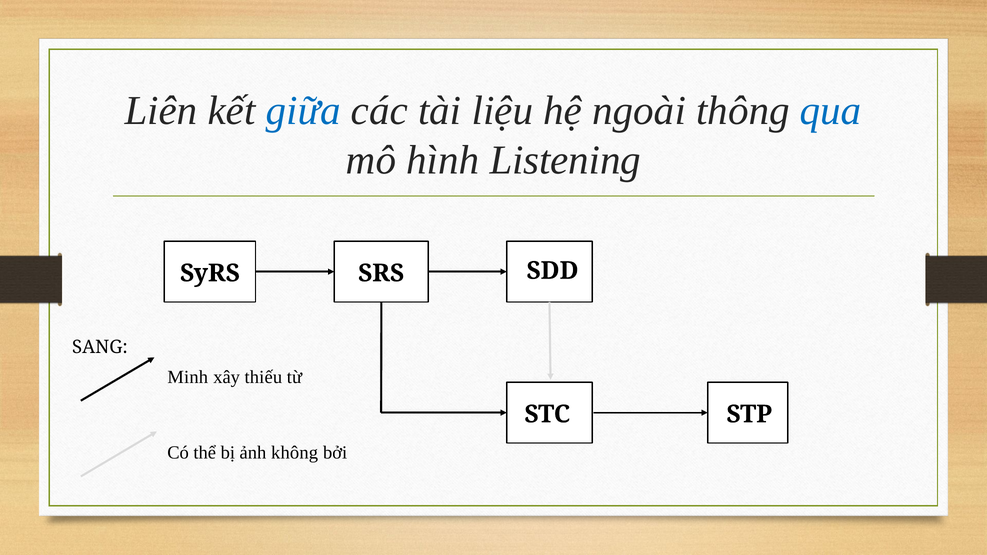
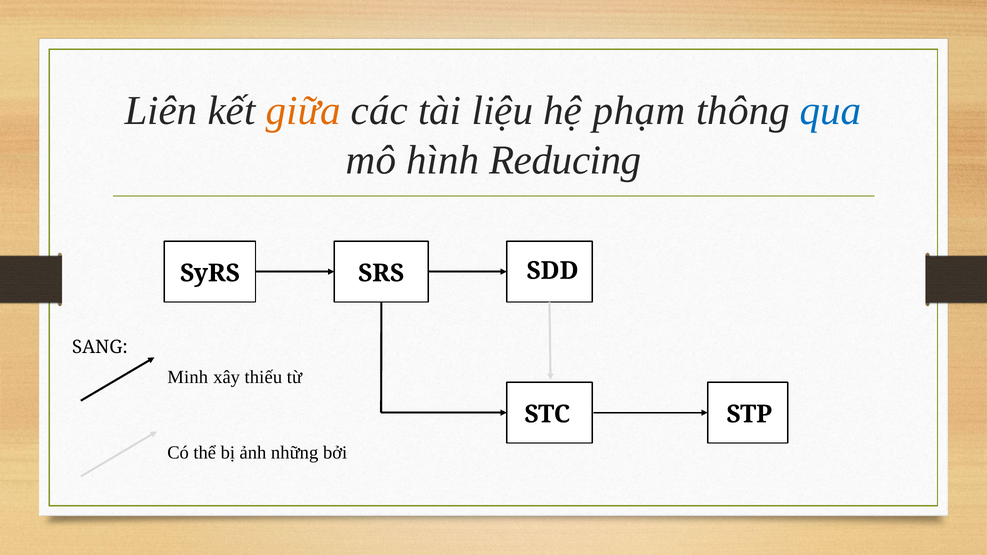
giữa colour: blue -> orange (303, 111)
ngoài: ngoài -> phạm (639, 111)
Listening: Listening -> Reducing (565, 160)
không: không -> những (295, 453)
